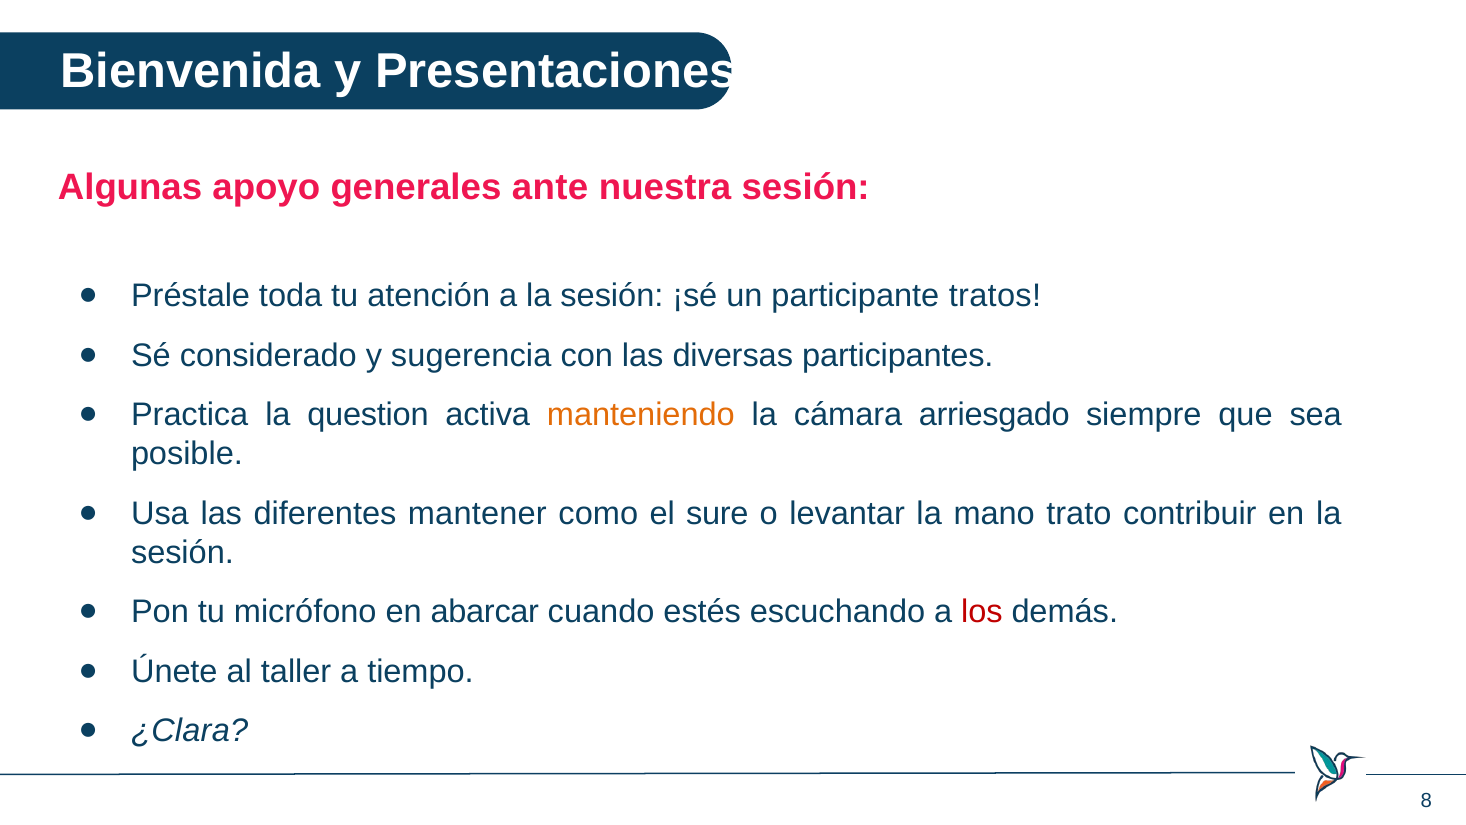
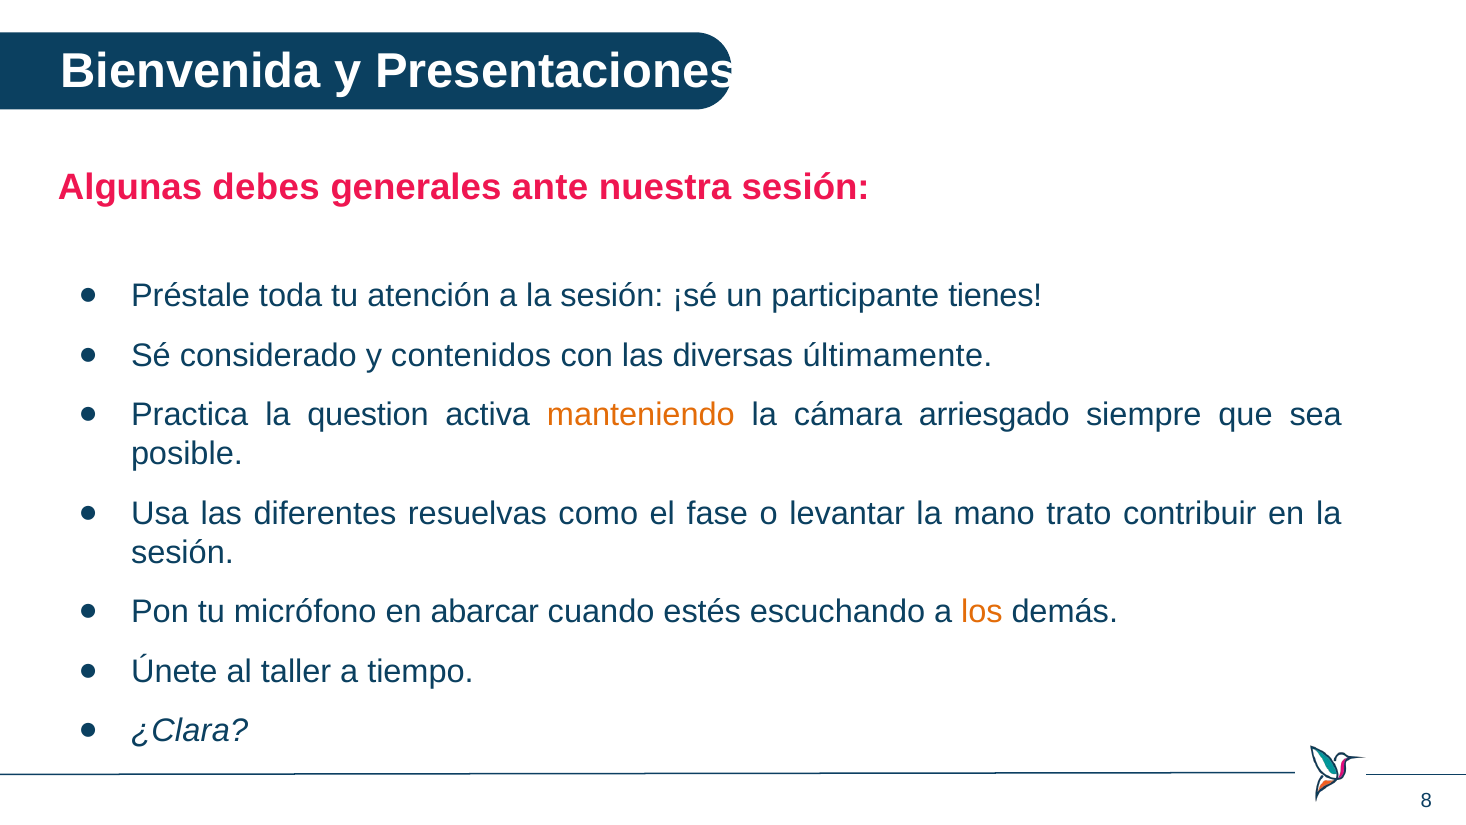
apoyo: apoyo -> debes (266, 188)
tratos: tratos -> tienes (995, 296)
sugerencia: sugerencia -> contenidos (471, 355)
participantes: participantes -> últimamente (898, 355)
mantener: mantener -> resuelvas (477, 513)
sure: sure -> fase (717, 513)
los colour: red -> orange (982, 612)
